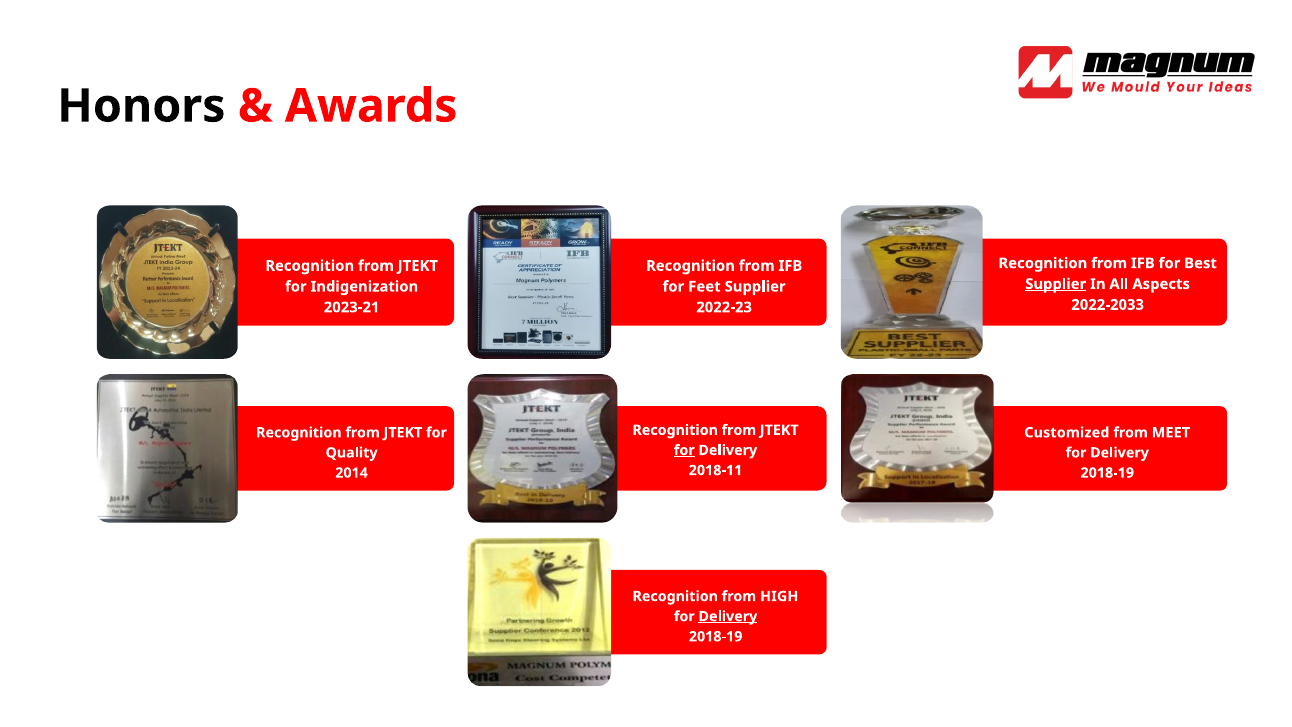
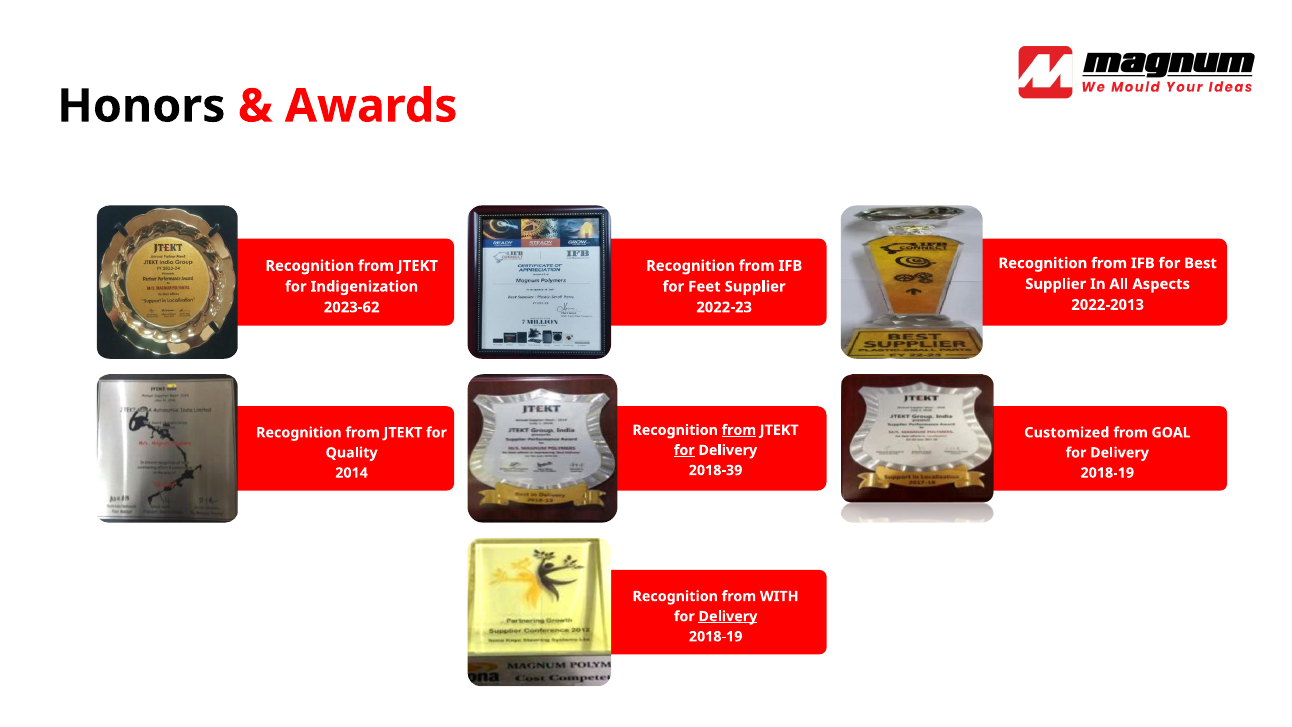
Supplier underline: present -> none (1056, 284)
2022-2033: 2022-2033 -> 2022-2013 (1108, 305)
2023-21: 2023-21 -> 2023-62 (352, 307)
from underline: none -> present (739, 430)
MEET: MEET -> GOAL (1171, 432)
2018-11: 2018-11 -> 2018-39 (716, 470)
HIGH: HIGH -> WITH (779, 596)
